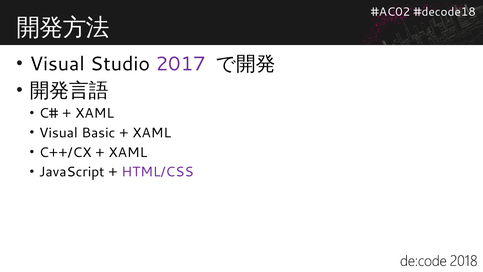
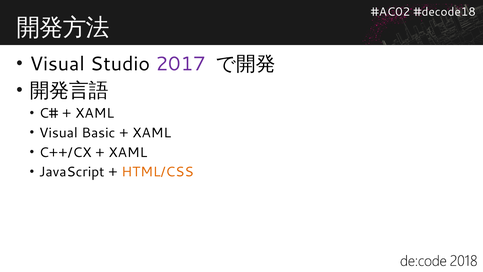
HTML/CSS colour: purple -> orange (157, 172)
